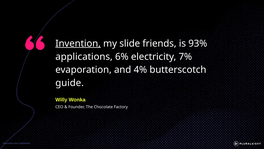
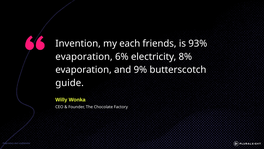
Invention underline: present -> none (78, 43)
slide: slide -> each (130, 43)
applications: applications -> evaporation (84, 56)
7%: 7% -> 8% (185, 56)
4%: 4% -> 9% (140, 70)
